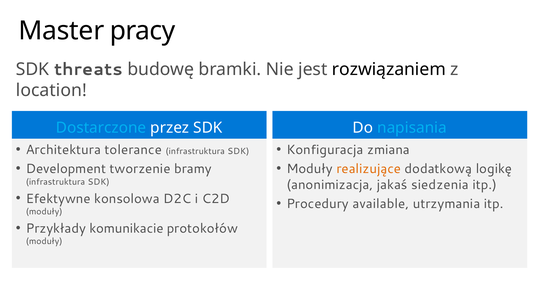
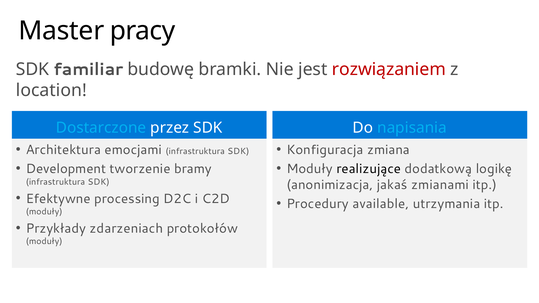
threats: threats -> familiar (88, 69)
rozwiązaniem colour: black -> red (389, 69)
tolerance: tolerance -> emocjami (133, 150)
realizujące colour: orange -> black (369, 169)
siedzenia: siedzenia -> zmianami (440, 185)
konsolowa: konsolowa -> processing (127, 199)
komunikacie: komunikacie -> zdarzeniach (126, 229)
